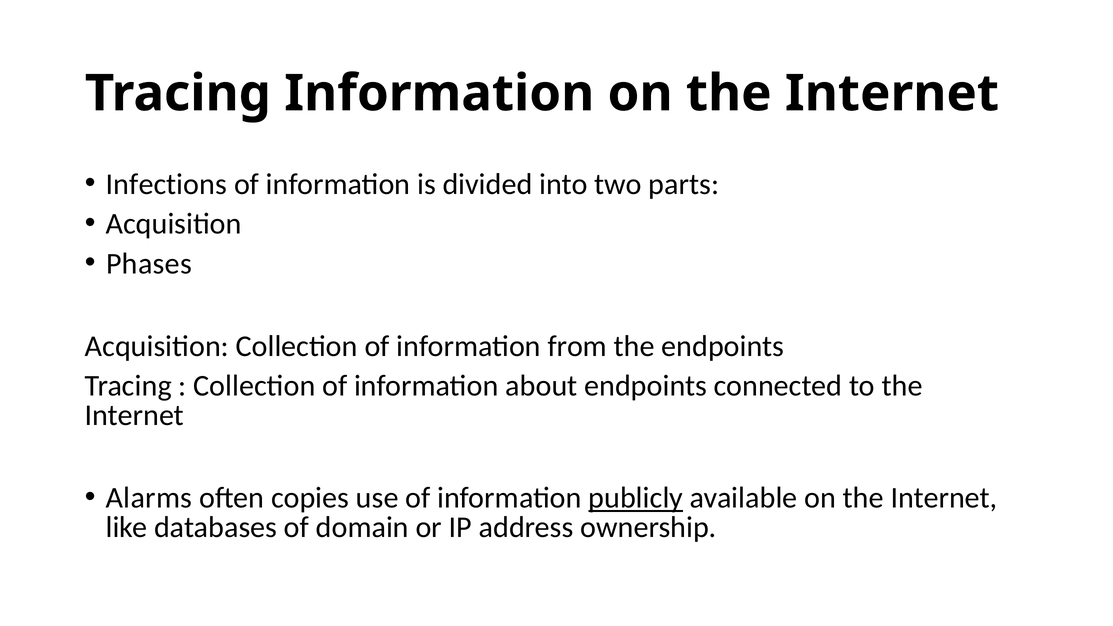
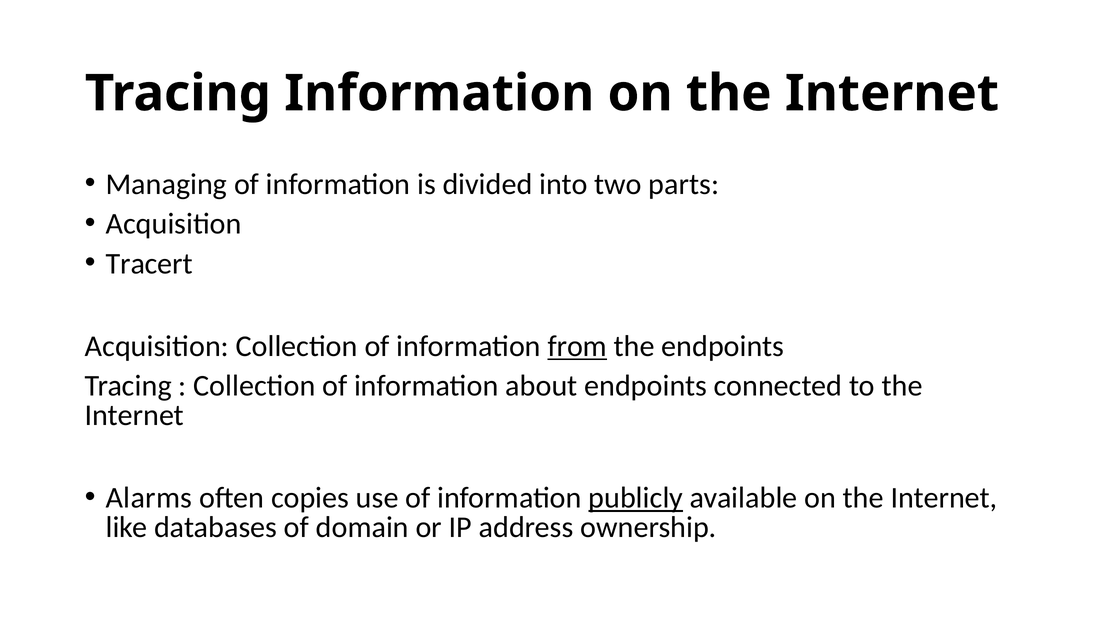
Infections: Infections -> Managing (166, 184)
Phases: Phases -> Tracert (149, 264)
from underline: none -> present (577, 346)
